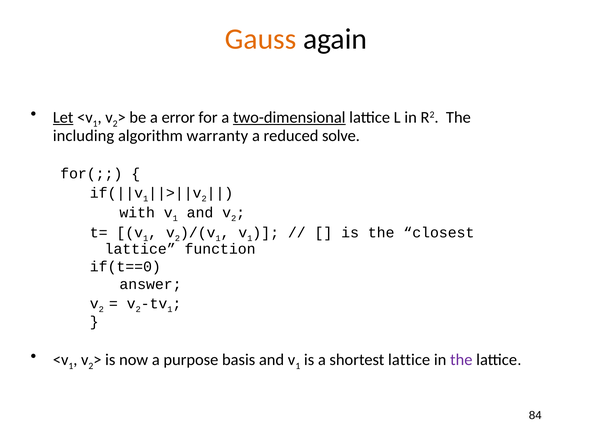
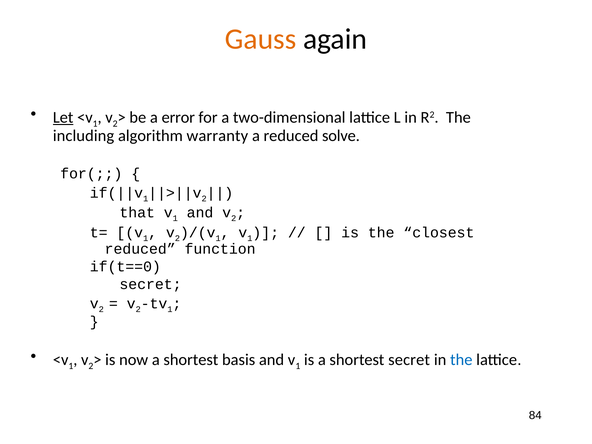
two-dimensional underline: present -> none (289, 117)
with: with -> that (137, 213)
lattice: lattice -> reduced (140, 249)
answer: answer -> secret (151, 284)
now a purpose: purpose -> shortest (191, 360)
shortest lattice: lattice -> secret (409, 360)
the colour: purple -> blue (461, 360)
